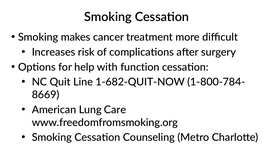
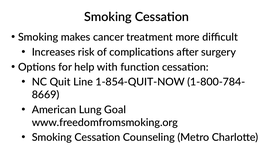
1-682-QUIT-NOW: 1-682-QUIT-NOW -> 1-854-QUIT-NOW (140, 82)
Care: Care -> Goal (115, 110)
